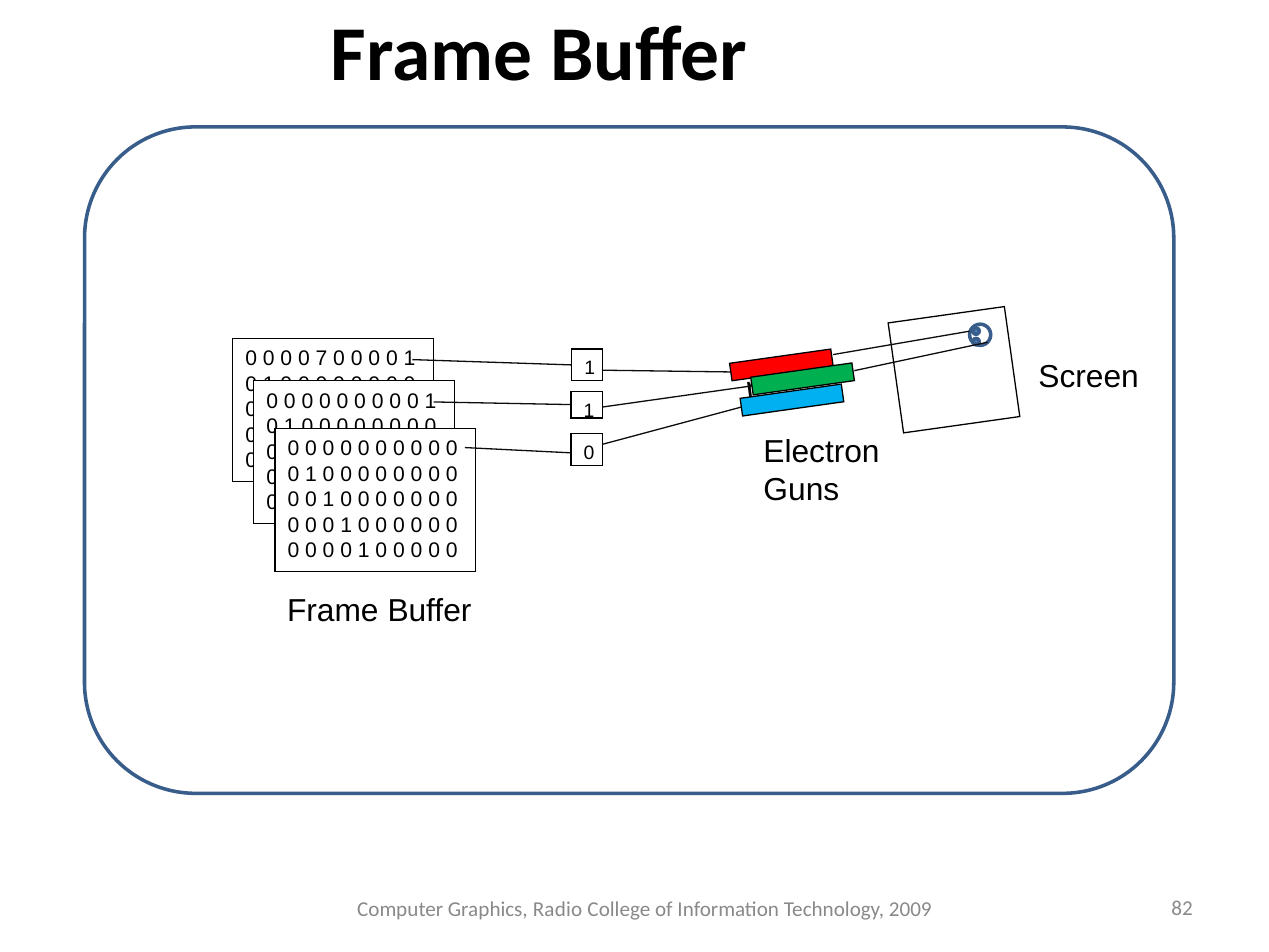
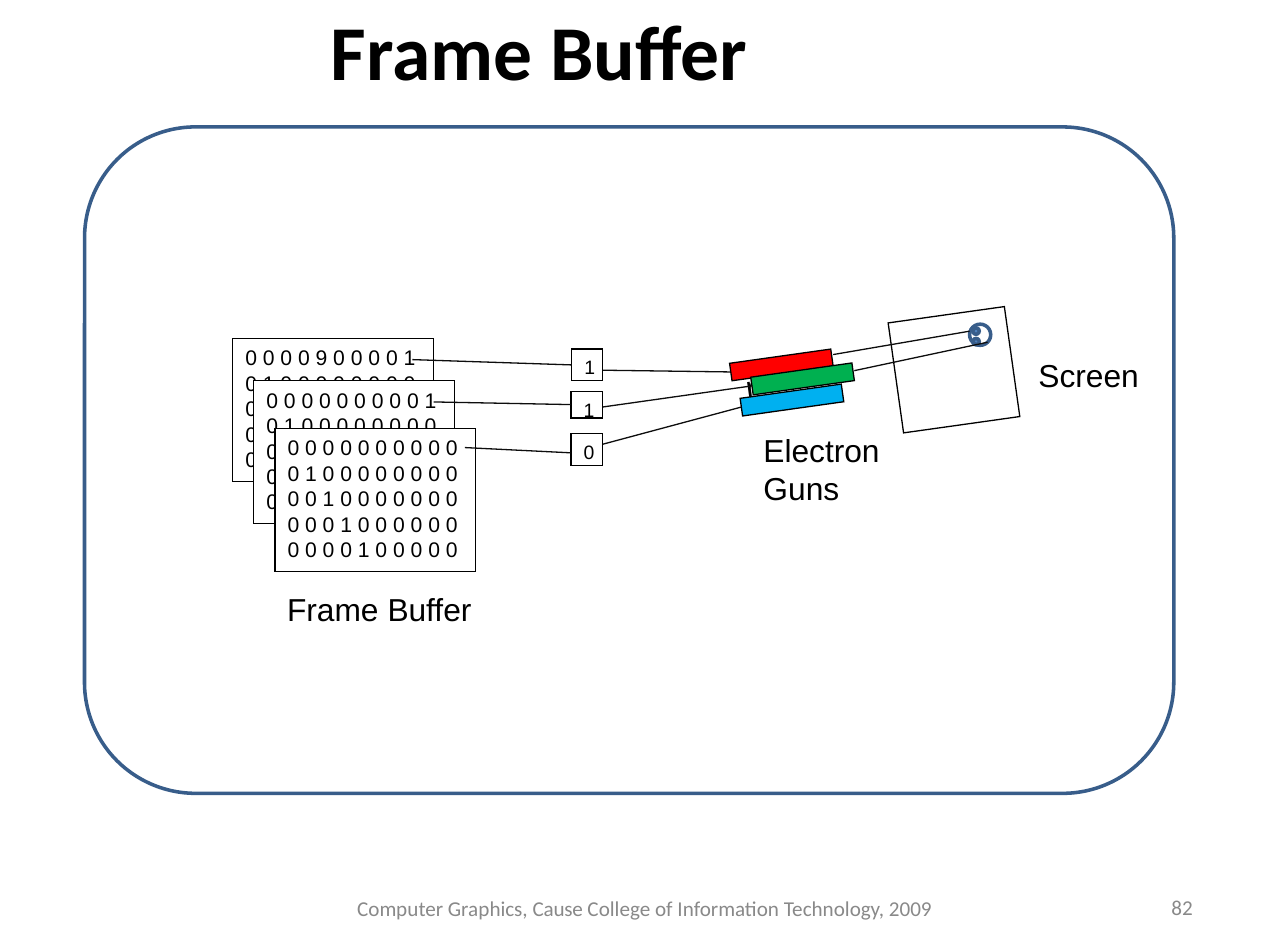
7: 7 -> 9 (321, 359)
Radio: Radio -> Cause (558, 909)
